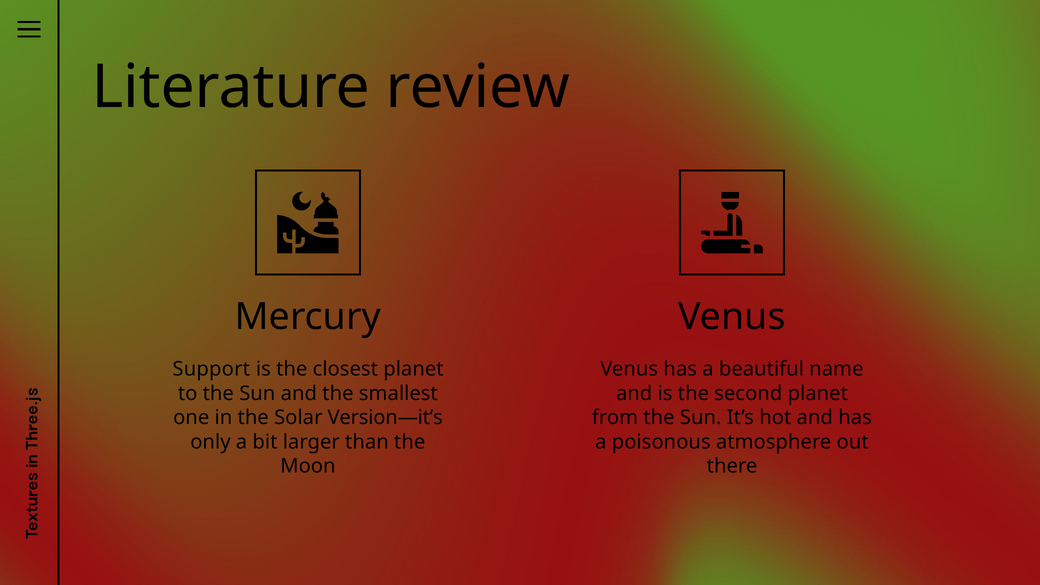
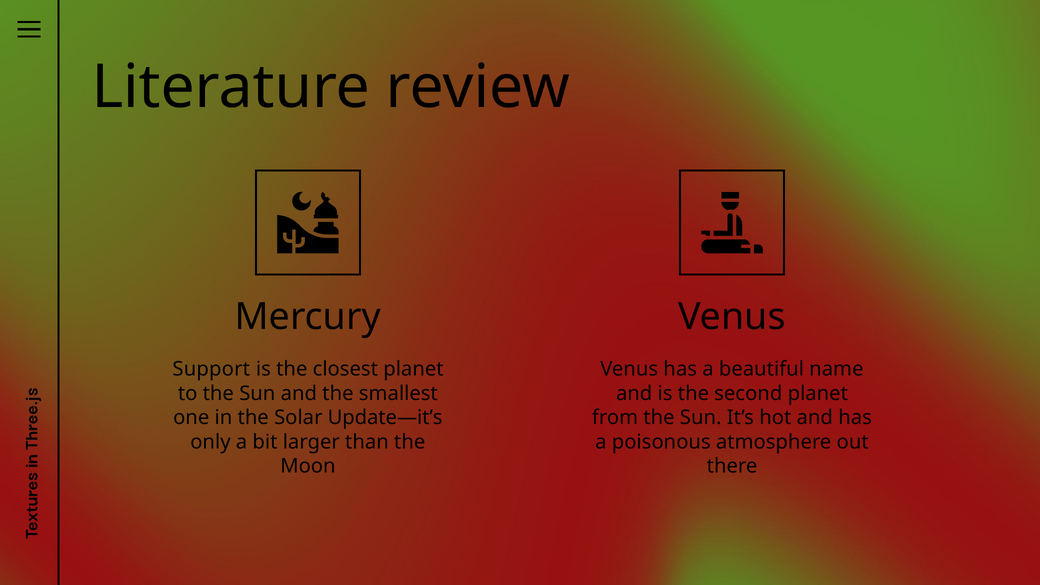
Version—it’s: Version—it’s -> Update—it’s (385, 418)
